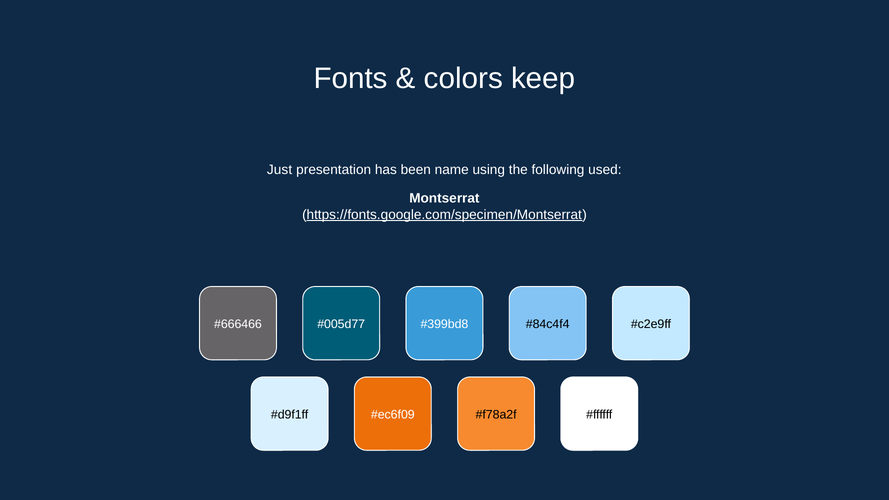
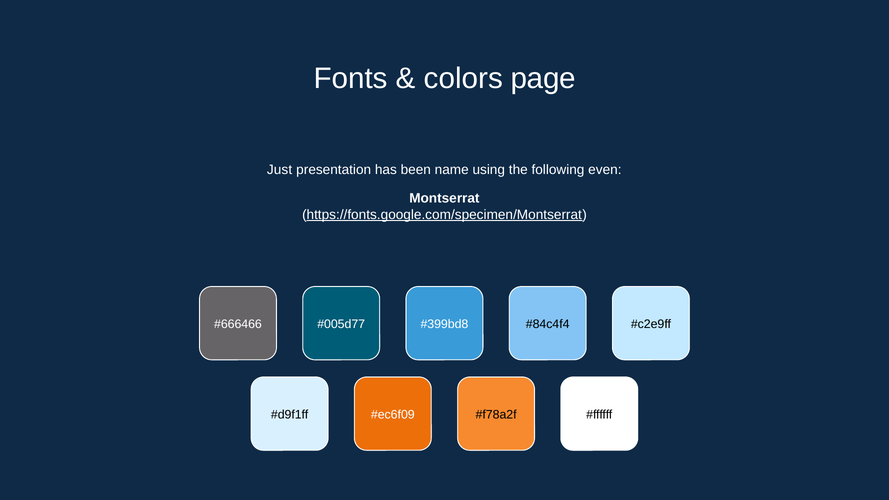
keep: keep -> page (543, 78)
used: used -> even (605, 170)
